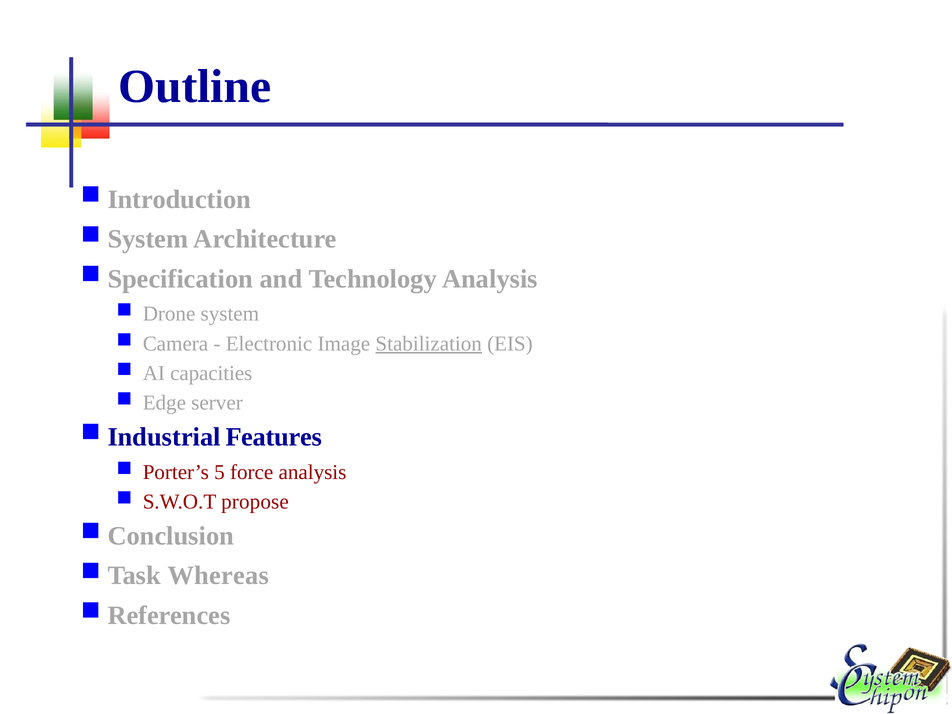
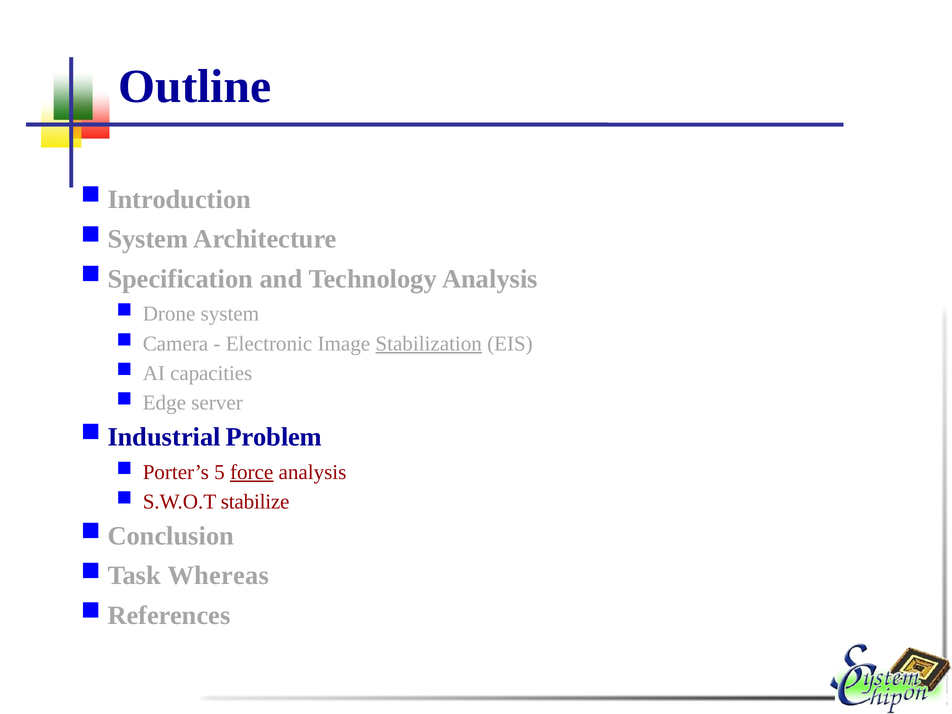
Features: Features -> Problem (274, 437)
force underline: none -> present (252, 472)
propose: propose -> stabilize (255, 502)
